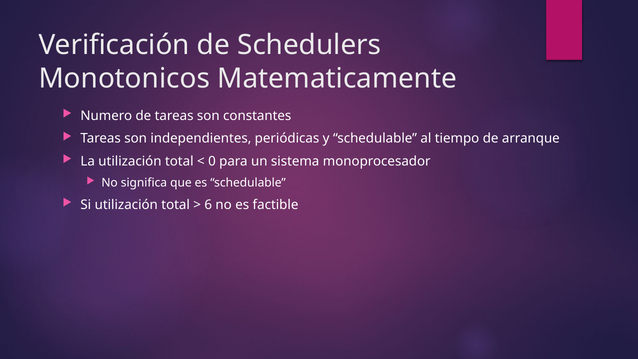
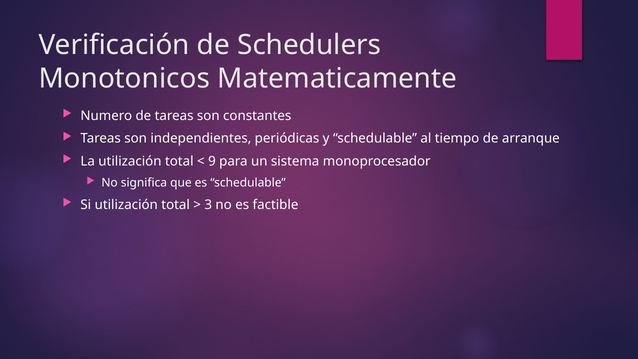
0: 0 -> 9 (212, 161)
6: 6 -> 3 (208, 205)
